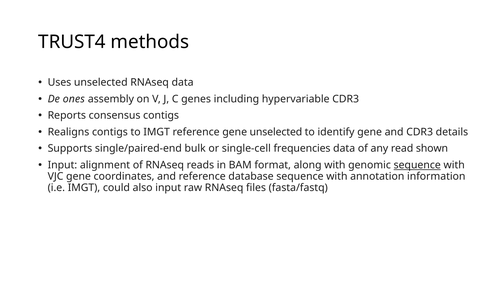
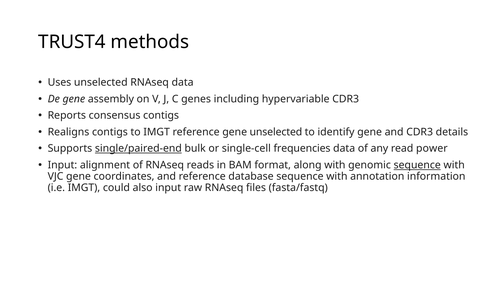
De ones: ones -> gene (74, 99)
single/paired-end underline: none -> present (138, 149)
shown: shown -> power (432, 149)
